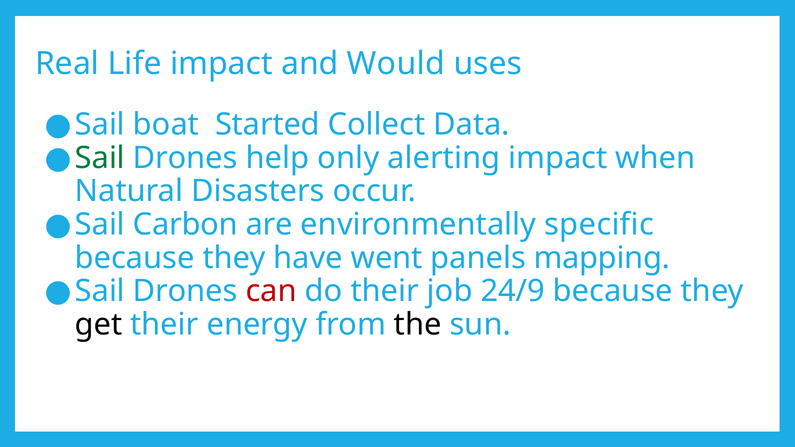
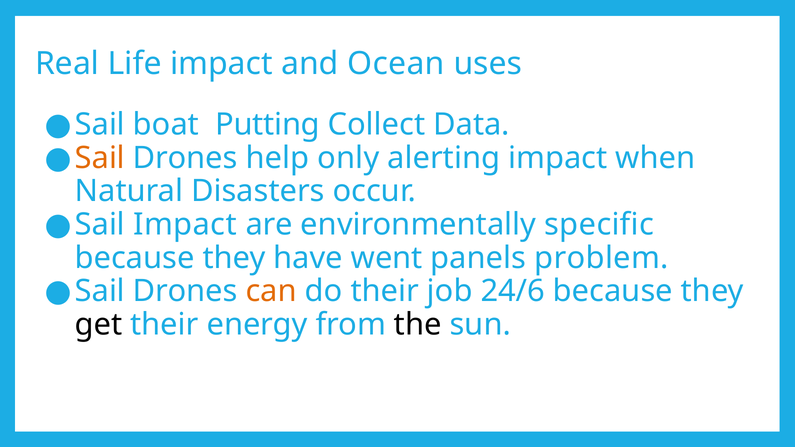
Would: Would -> Ocean (396, 64)
Started: Started -> Putting (267, 125)
Sail colour: green -> orange (100, 158)
Sail Carbon: Carbon -> Impact (185, 225)
mapping: mapping -> problem (601, 258)
can colour: red -> orange (271, 291)
24/9: 24/9 -> 24/6 (513, 291)
